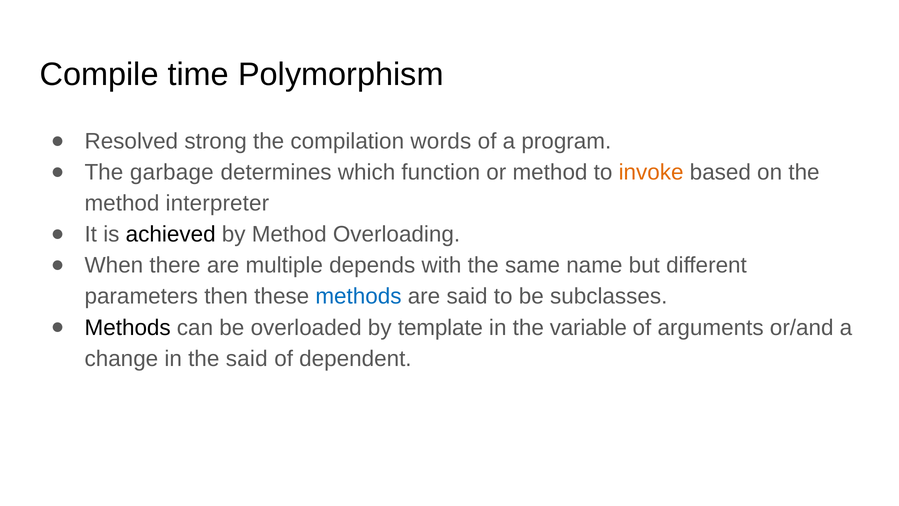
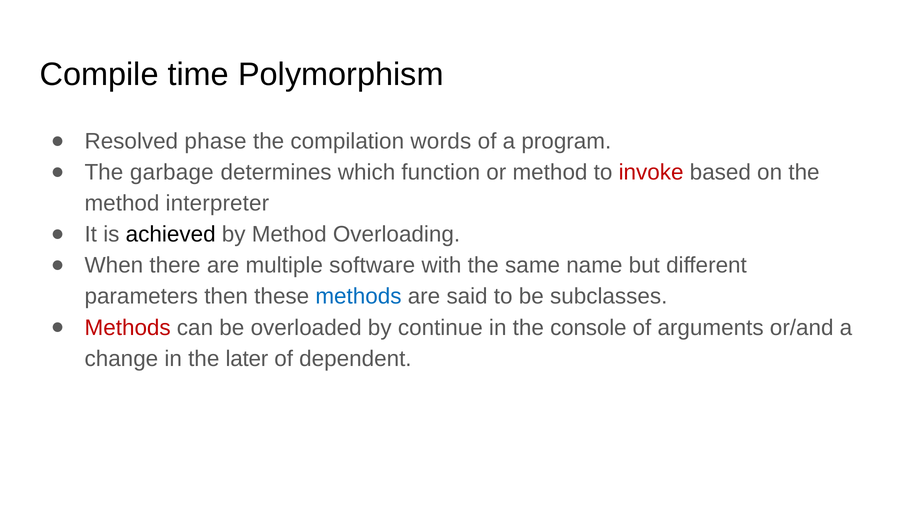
strong: strong -> phase (216, 141)
invoke colour: orange -> red (651, 172)
depends: depends -> software (372, 265)
Methods colour: black -> red (128, 327)
template: template -> continue (440, 327)
variable: variable -> console (588, 327)
the said: said -> later (247, 358)
